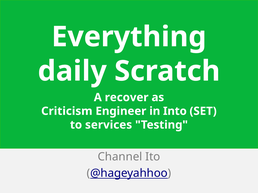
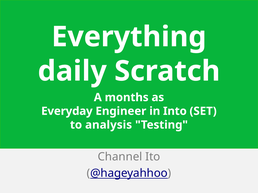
recover: recover -> months (127, 98)
Criticism: Criticism -> Everyday (67, 111)
services: services -> analysis (109, 125)
